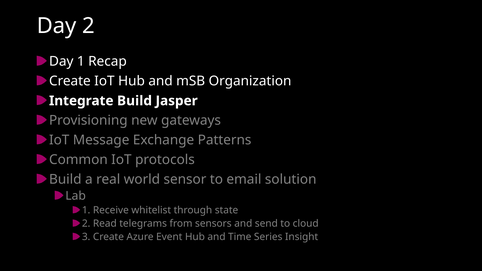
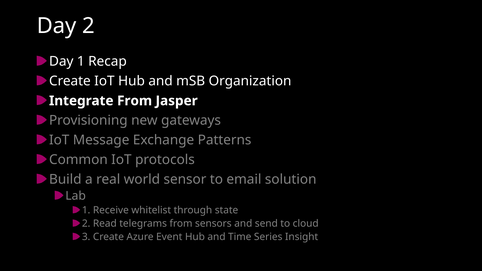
Integrate Build: Build -> From (135, 101)
